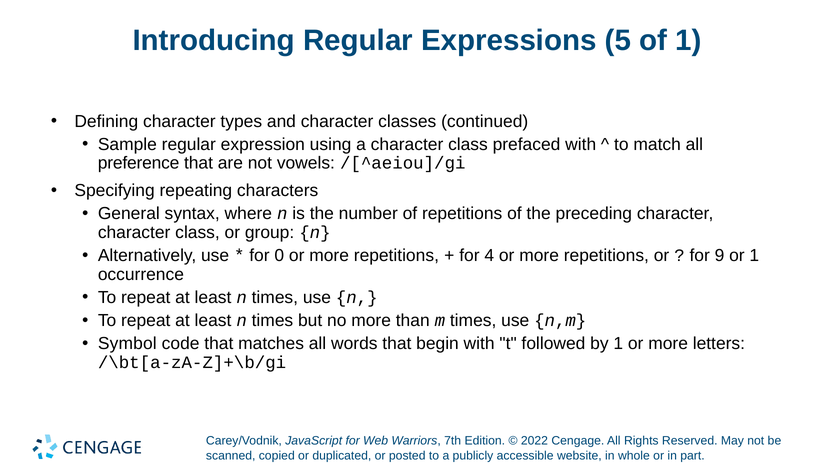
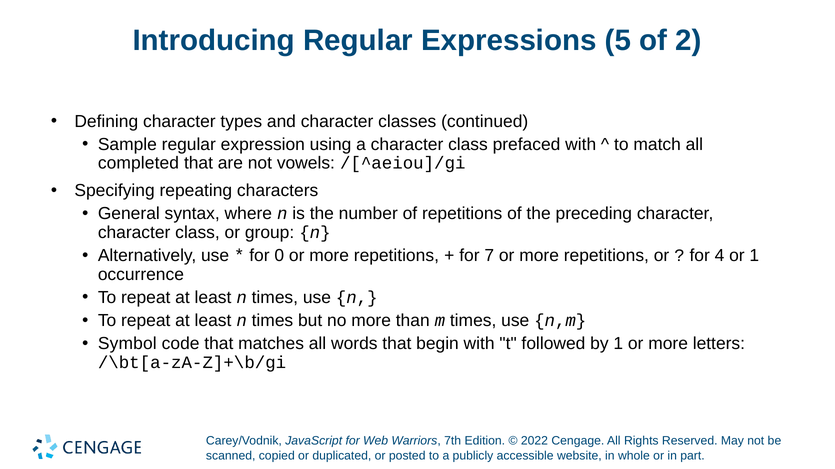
of 1: 1 -> 2 (688, 41)
preference: preference -> completed (138, 163)
4: 4 -> 7 (489, 256)
9: 9 -> 4 (720, 256)
